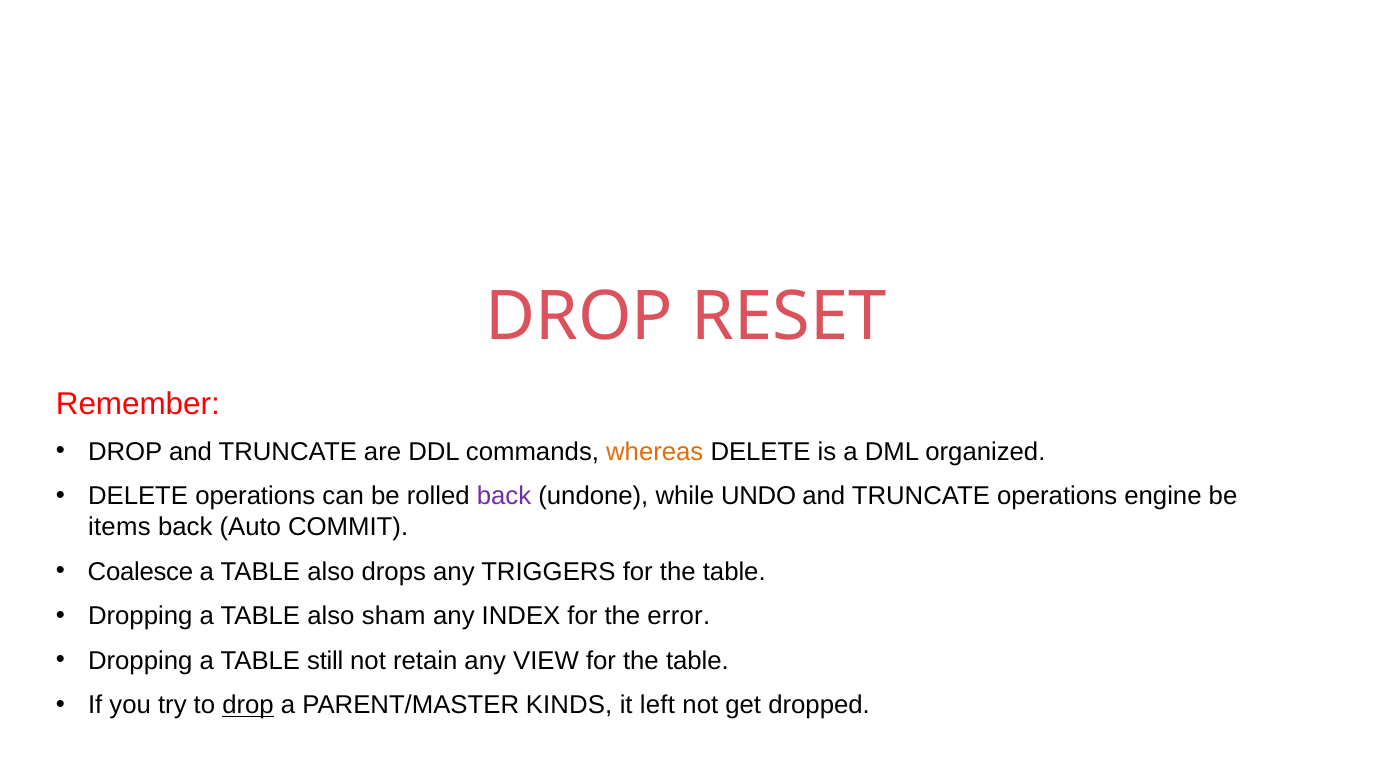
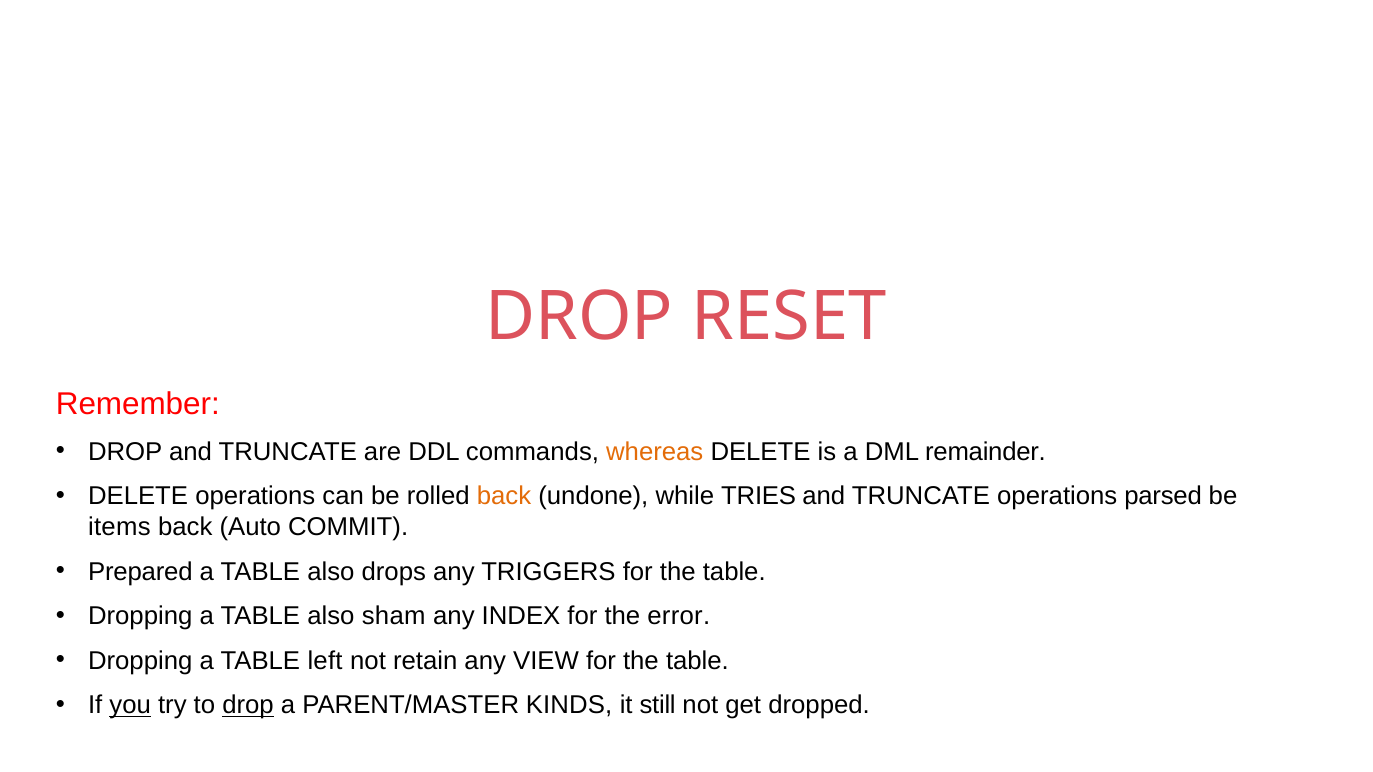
organized: organized -> remainder (986, 452)
back colour: purple -> orange (504, 496)
UNDO: UNDO -> TRIES (759, 496)
engine: engine -> parsed (1163, 496)
Coalesce: Coalesce -> Prepared (140, 572)
still: still -> left (325, 661)
you underline: none -> present (130, 706)
left: left -> still (658, 706)
